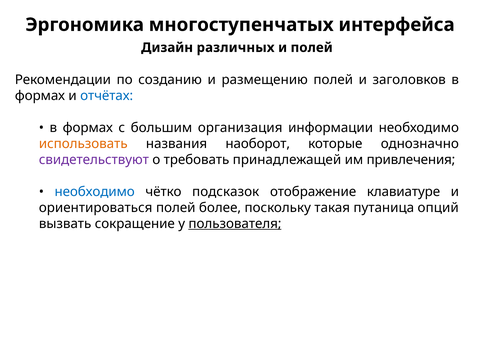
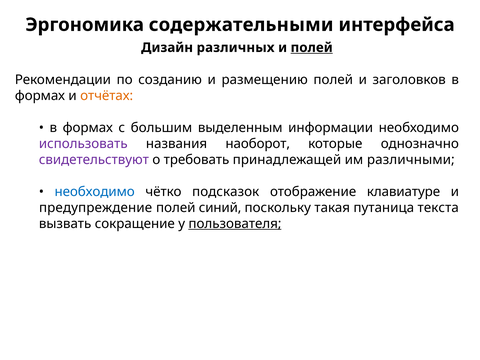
многоступенчатых: многоступенчатых -> содержательными (241, 25)
полей underline: none -> present (312, 48)
отчётах colour: blue -> orange (107, 96)
организация: организация -> выделенным (240, 128)
использовать colour: orange -> purple (83, 144)
привлечения: привлечения -> различными (411, 160)
ориентироваться: ориентироваться -> предупреждение (96, 208)
более: более -> синий (220, 208)
опций: опций -> текста (438, 208)
